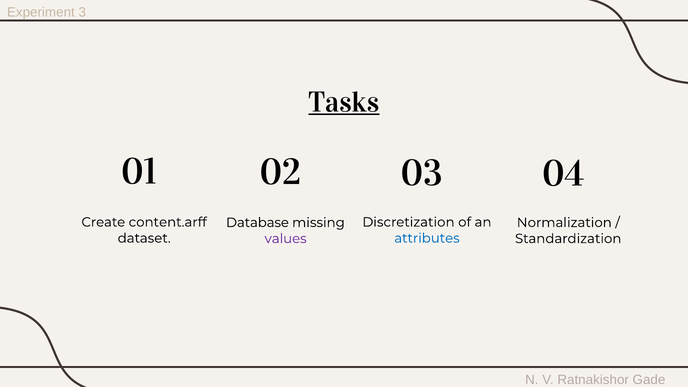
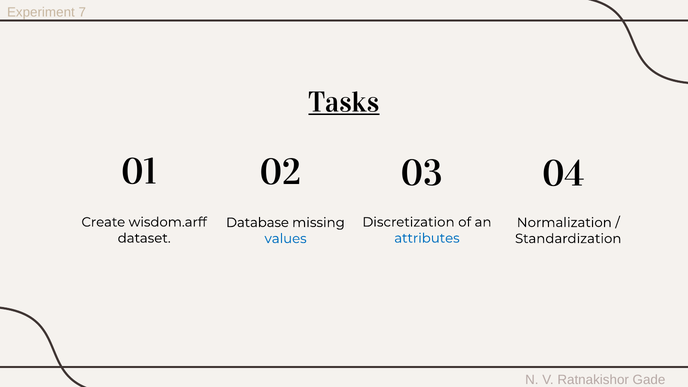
3: 3 -> 7 (82, 12)
content.arff: content.arff -> wisdom.arff (168, 222)
values colour: purple -> blue (286, 239)
